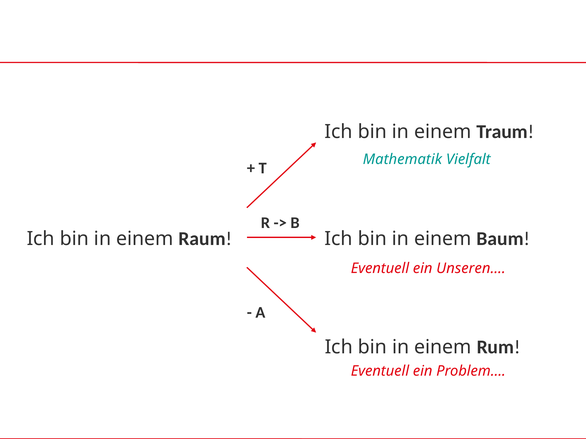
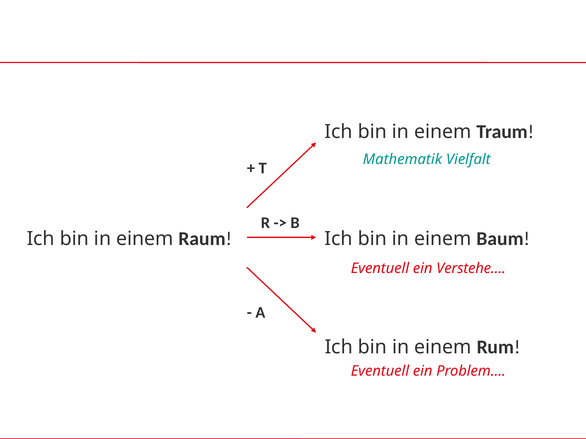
Unseren…: Unseren… -> Verstehe… (471, 269)
